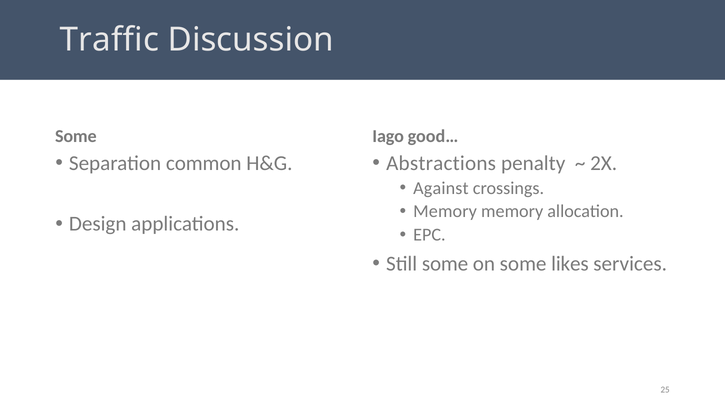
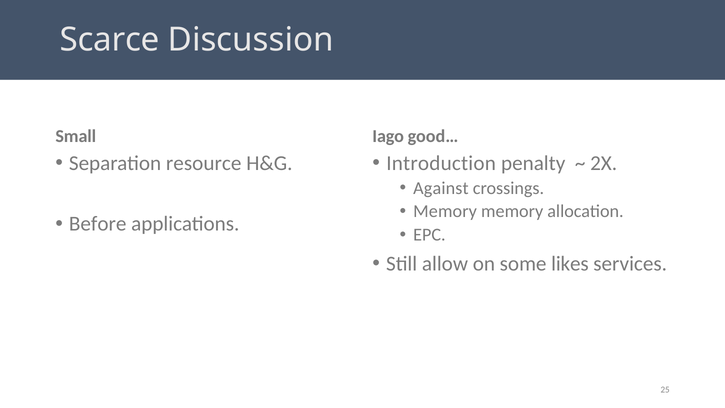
Traffic: Traffic -> Scarce (110, 40)
Some: Some -> Small (76, 136)
common: common -> resource (204, 163)
Abstractions: Abstractions -> Introduction (441, 163)
Design: Design -> Before (98, 224)
Still some: some -> allow (445, 263)
